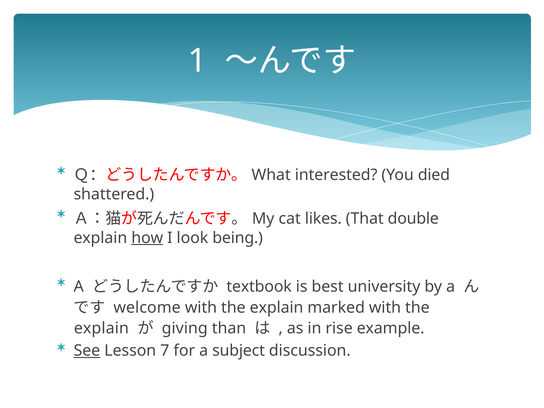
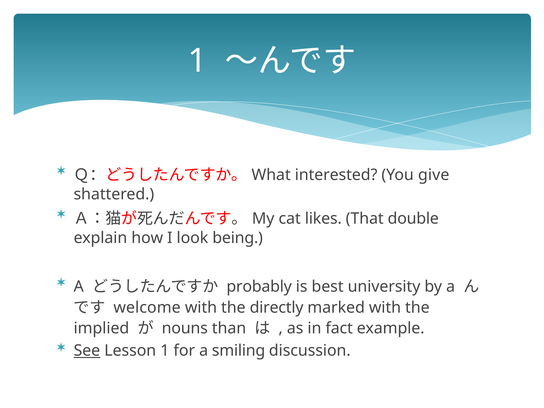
died: died -> give (434, 175)
how underline: present -> none (147, 238)
textbook: textbook -> probably (259, 287)
explain: explain -> directly (277, 307)
explain: explain -> implied (101, 328)
giving: giving -> nouns (185, 328)
rise: rise -> fact (339, 328)
Lesson 7: 7 -> 1 (165, 351)
subject: subject -> smiling (239, 351)
